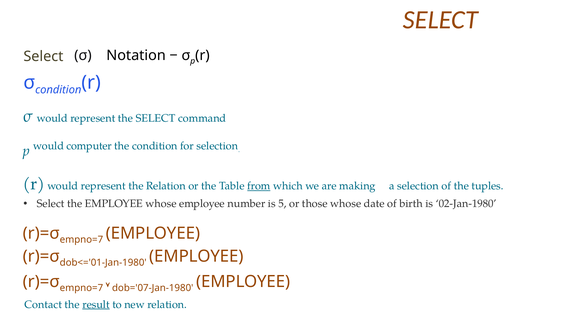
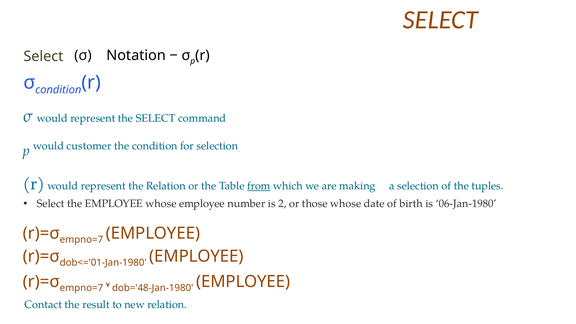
computer: computer -> customer (89, 146)
5: 5 -> 2 (282, 204)
02-Jan-1980: 02-Jan-1980 -> 06-Jan-1980 (466, 204)
dob='07-Jan-1980: dob='07-Jan-1980 -> dob='48-Jan-1980 (153, 288)
result underline: present -> none (96, 305)
